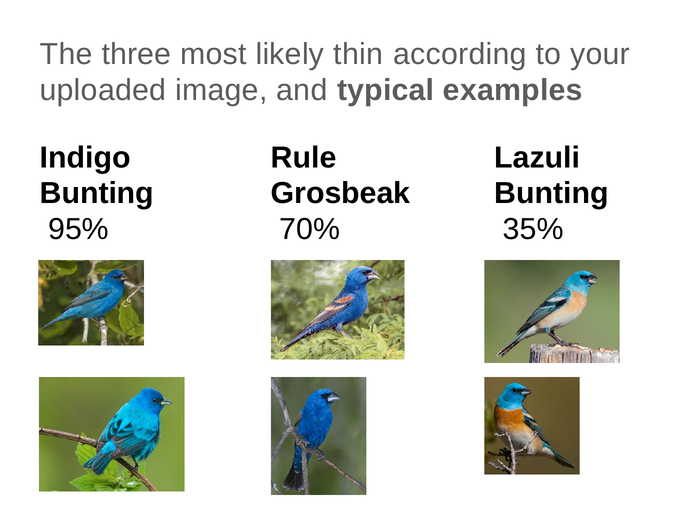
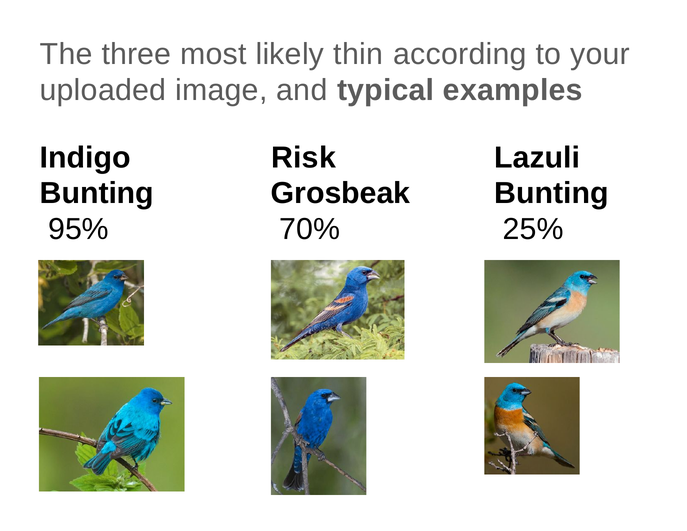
Rule: Rule -> Risk (304, 157)
35%: 35% -> 25% (533, 229)
